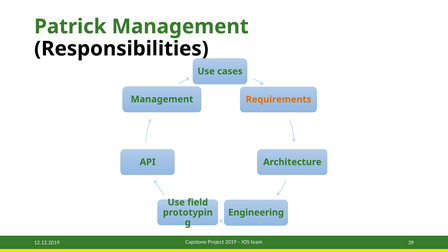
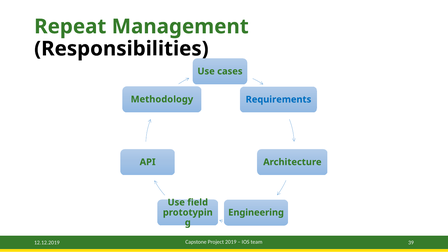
Patrick: Patrick -> Repeat (70, 27)
Management: Management -> Methodology (162, 99)
Requirements colour: orange -> blue (278, 99)
